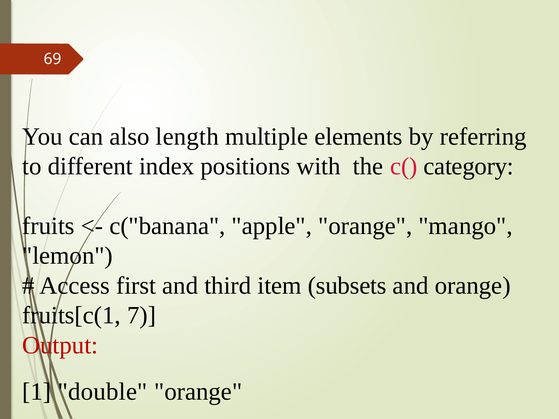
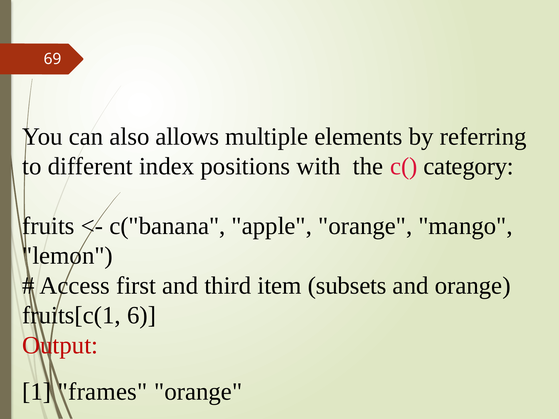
length: length -> allows (187, 137)
7: 7 -> 6 (142, 316)
double: double -> frames (103, 392)
